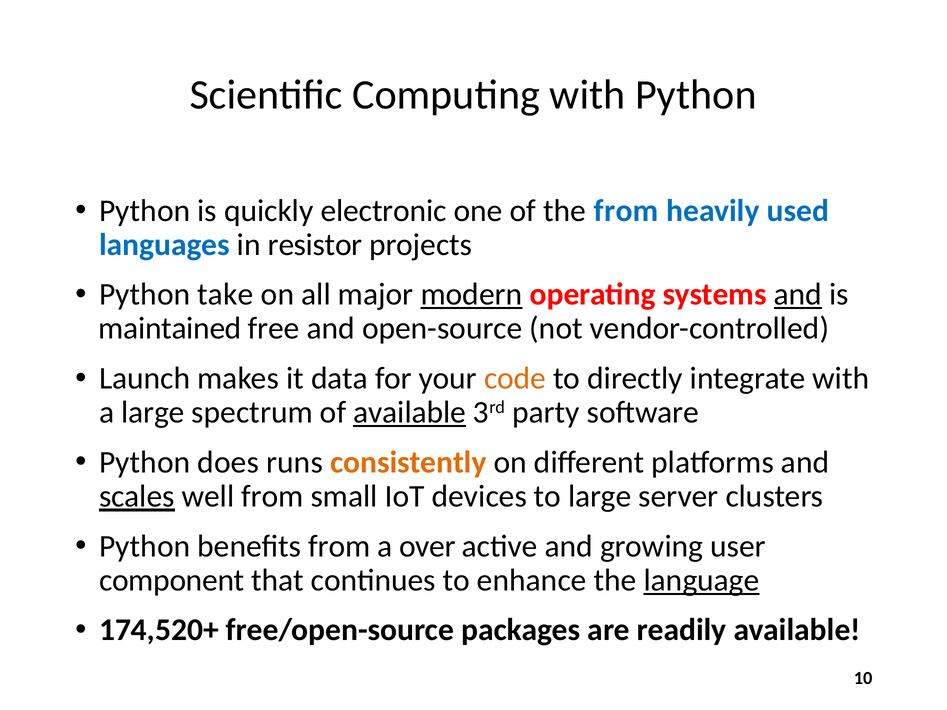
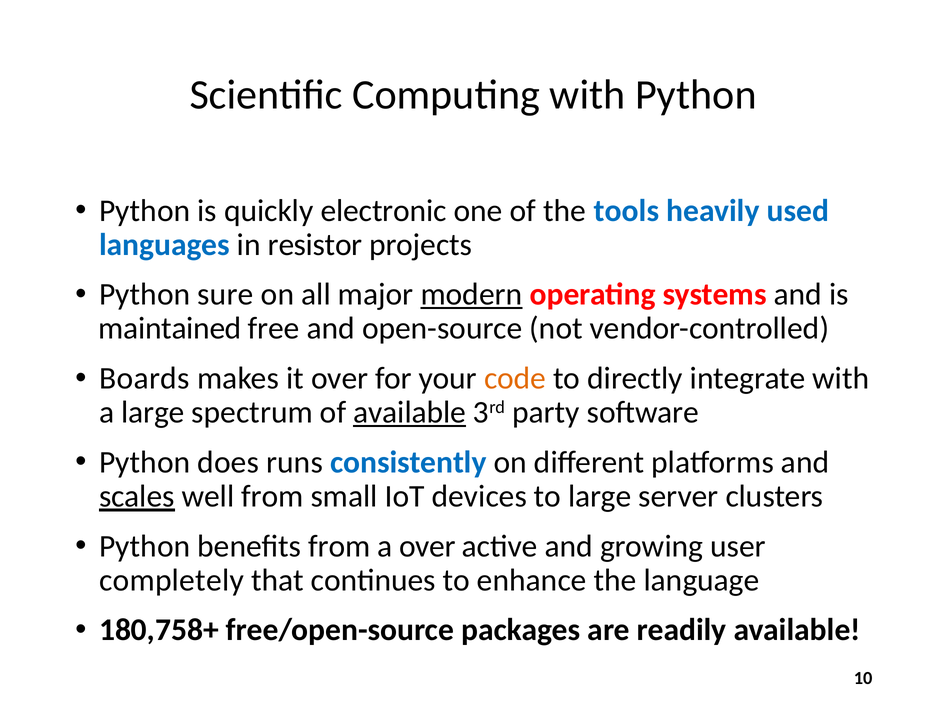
the from: from -> tools (626, 211)
take: take -> sure (225, 295)
and underline: present -> none (798, 295)
Launch: Launch -> Boards (144, 379)
it data: data -> over (340, 379)
consistently colour: orange -> blue (408, 462)
component: component -> completely (171, 580)
language underline: present -> none (702, 580)
174,520+: 174,520+ -> 180,758+ (159, 630)
